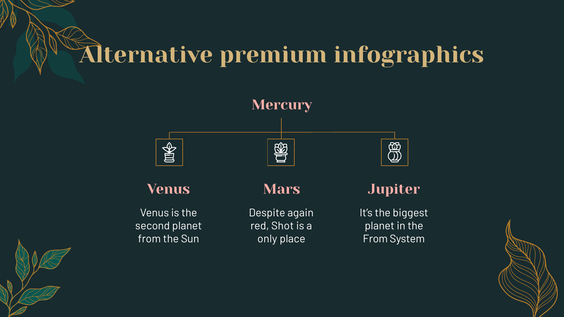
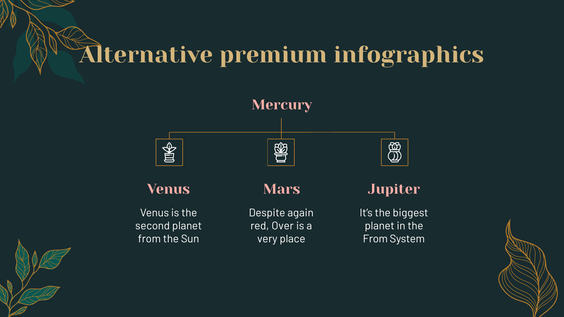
Shot: Shot -> Over (283, 226)
only: only -> very (267, 239)
